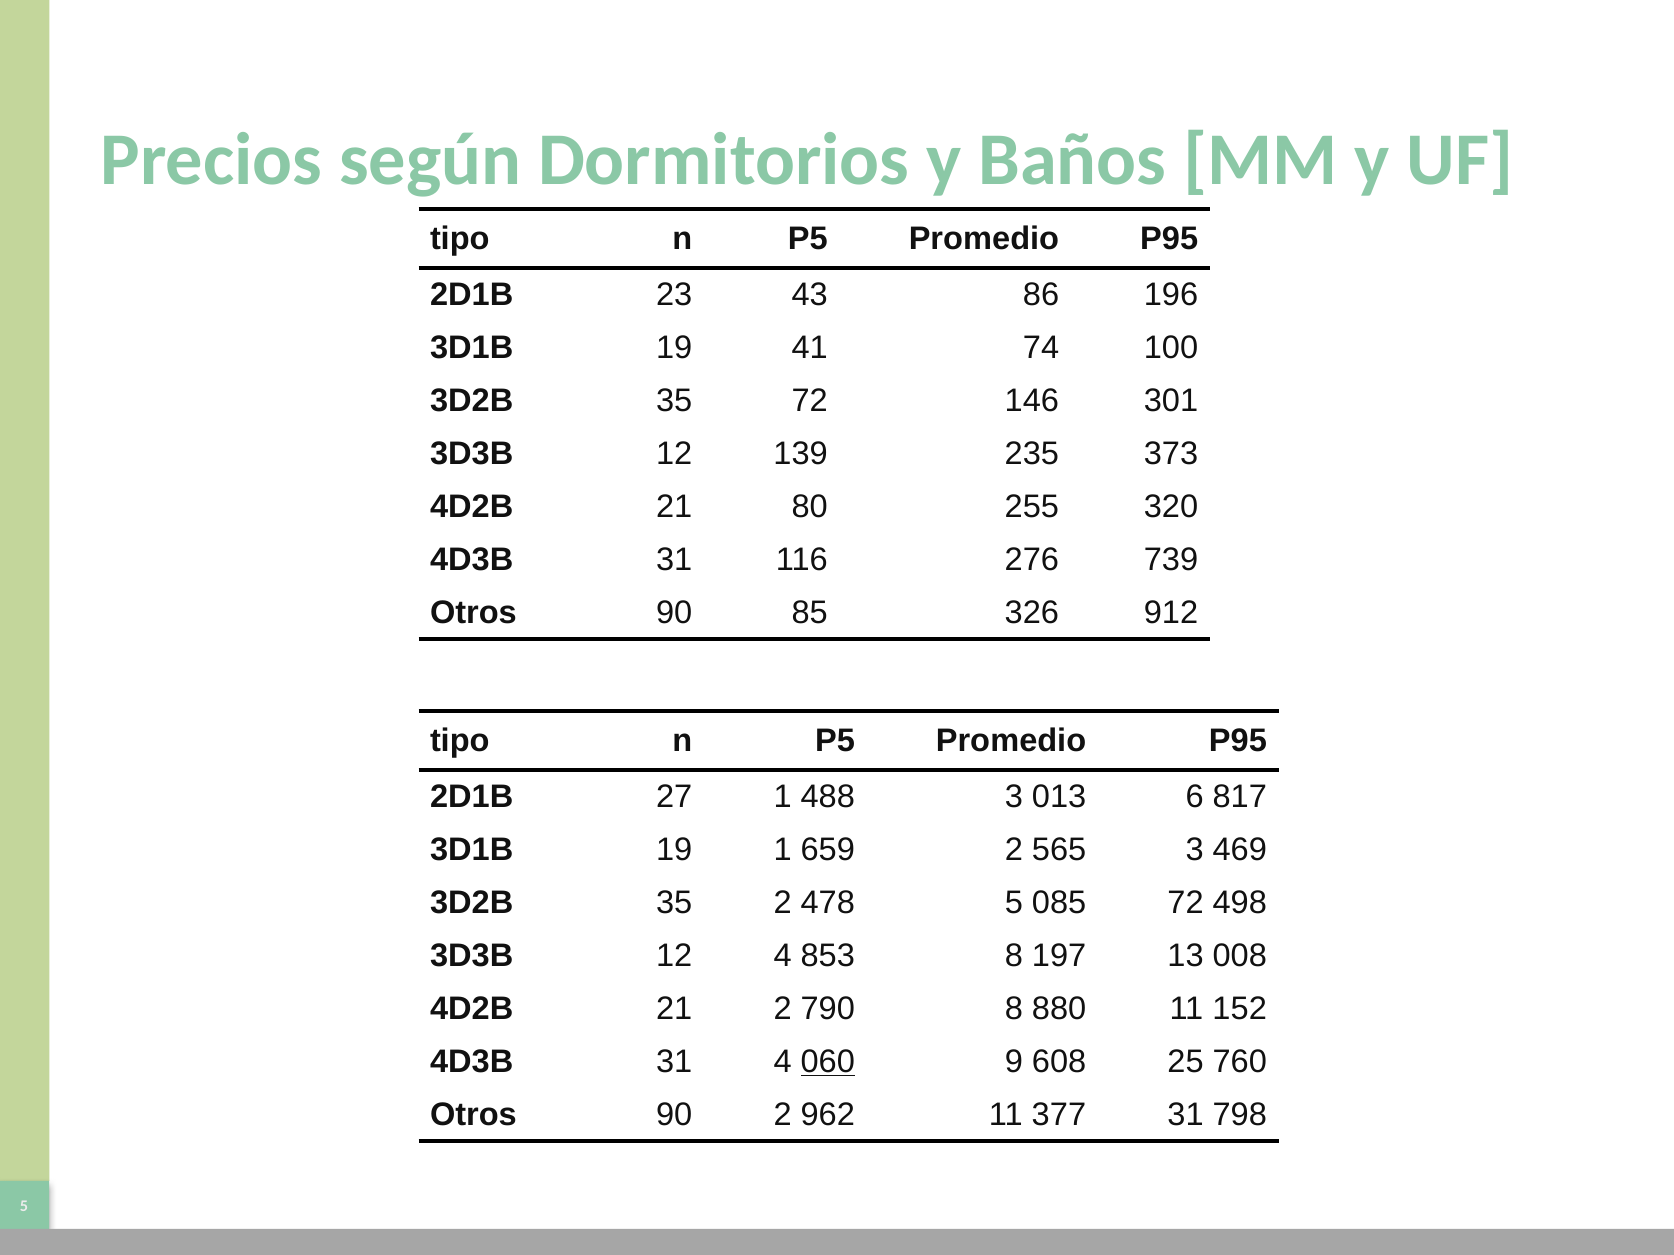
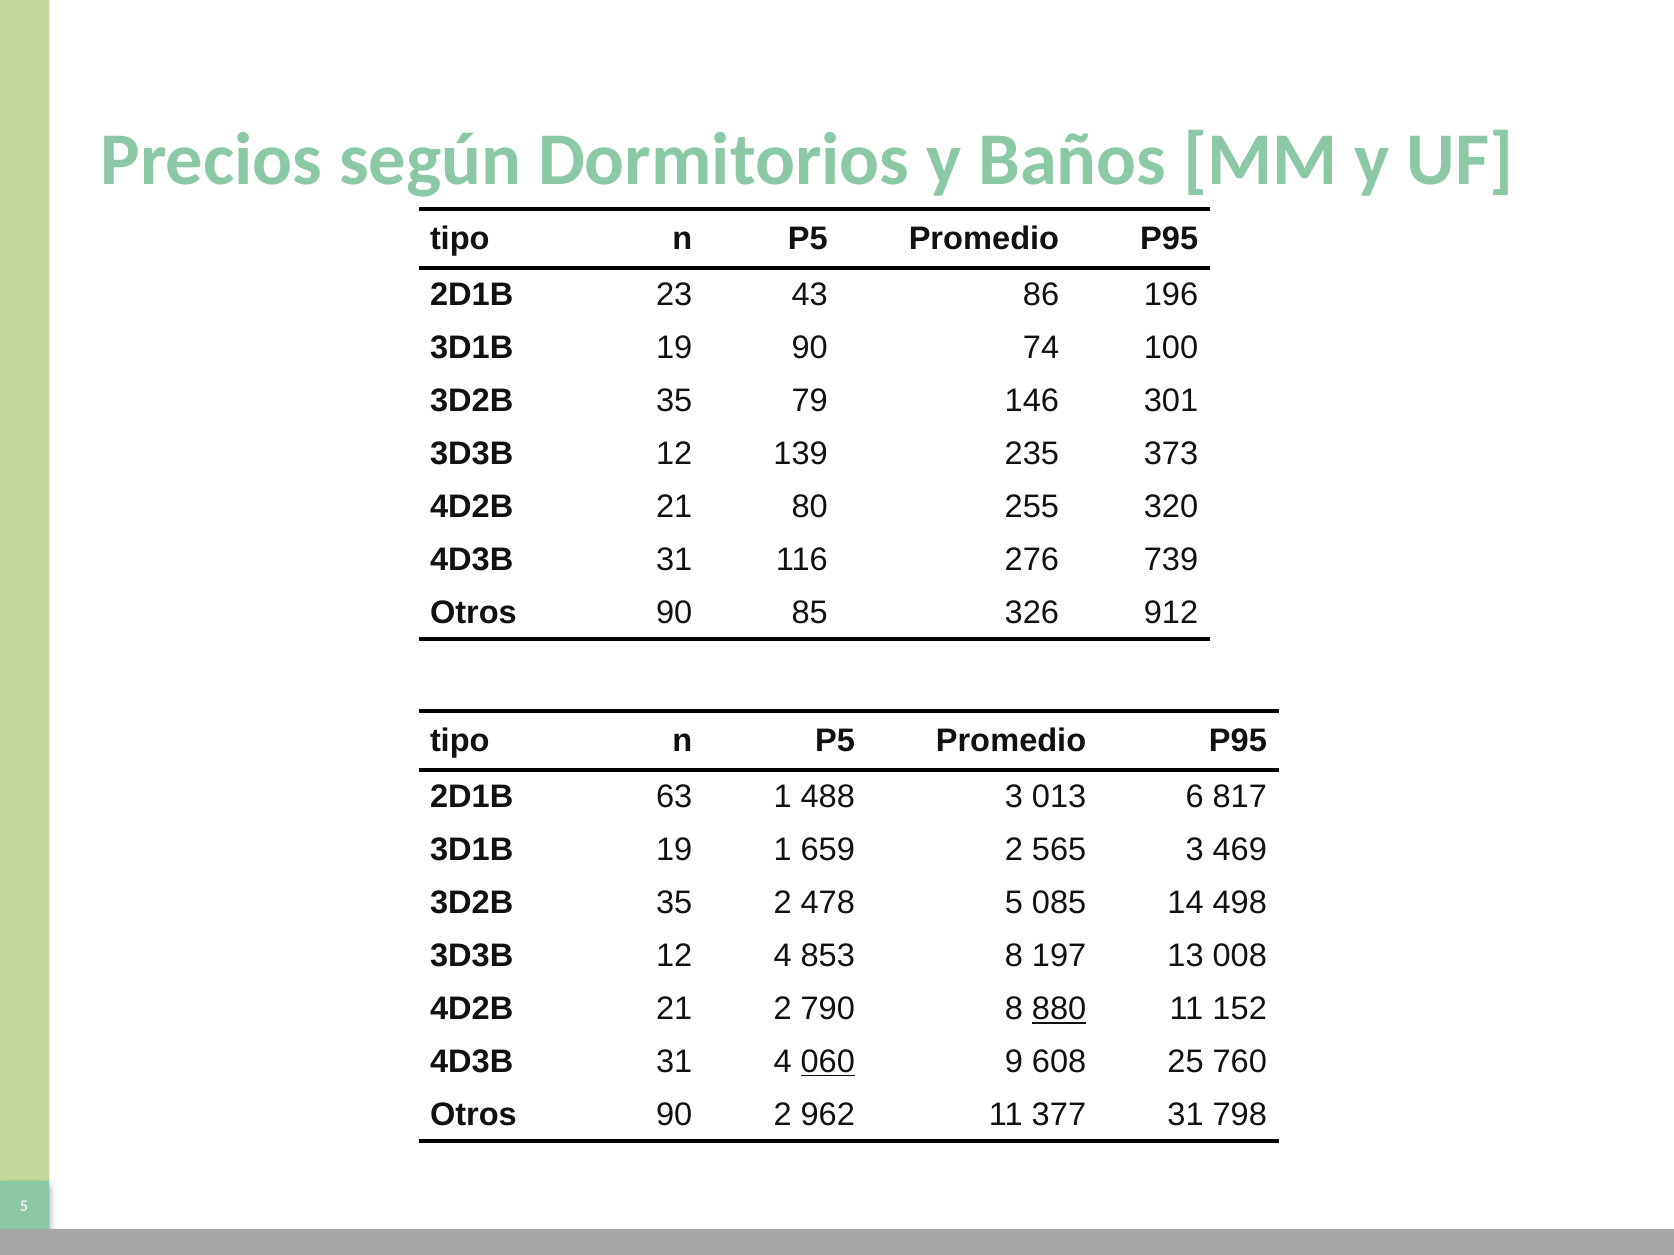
19 41: 41 -> 90 (810, 348)
35 72: 72 -> 79 (810, 401)
27: 27 -> 63 (674, 797)
085 72: 72 -> 14 (1186, 903)
880 underline: none -> present (1059, 1009)
